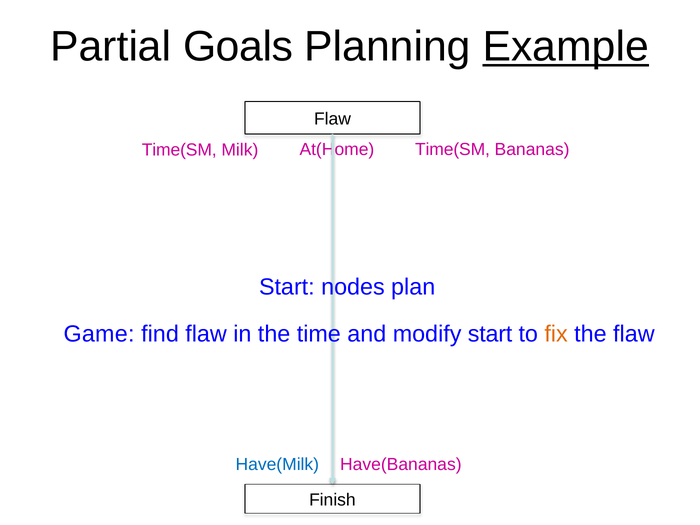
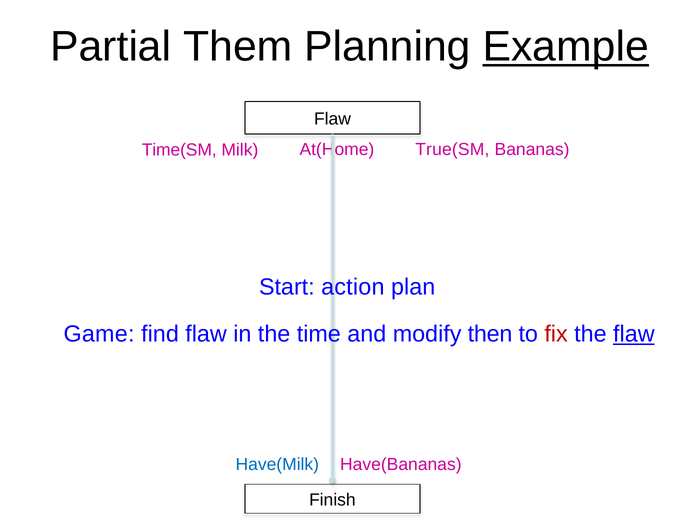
Goals: Goals -> Them (238, 47)
Time(SM: Time(SM -> True(SM (452, 149)
nodes: nodes -> action (353, 287)
modify start: start -> then (490, 334)
fix colour: orange -> red (556, 334)
flaw underline: none -> present (634, 334)
